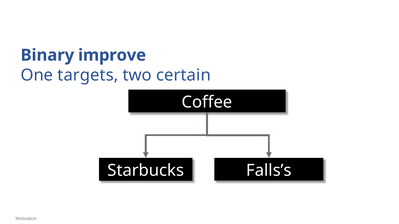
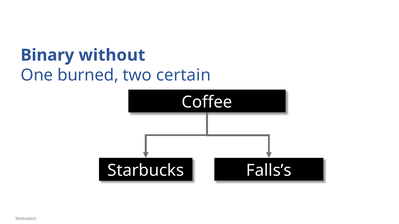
improve: improve -> without (112, 55)
targets: targets -> burned (88, 75)
